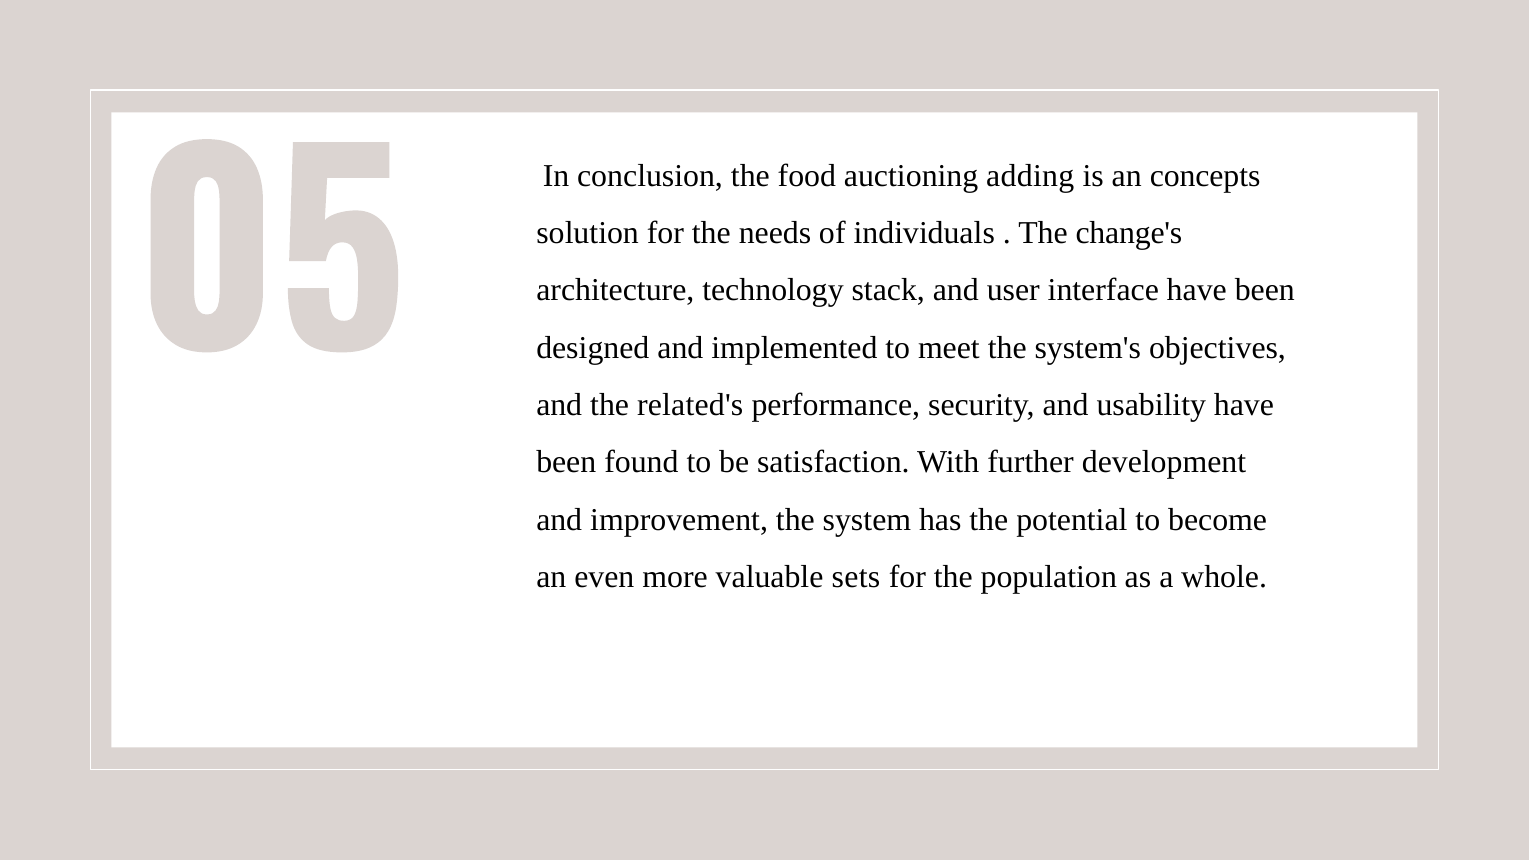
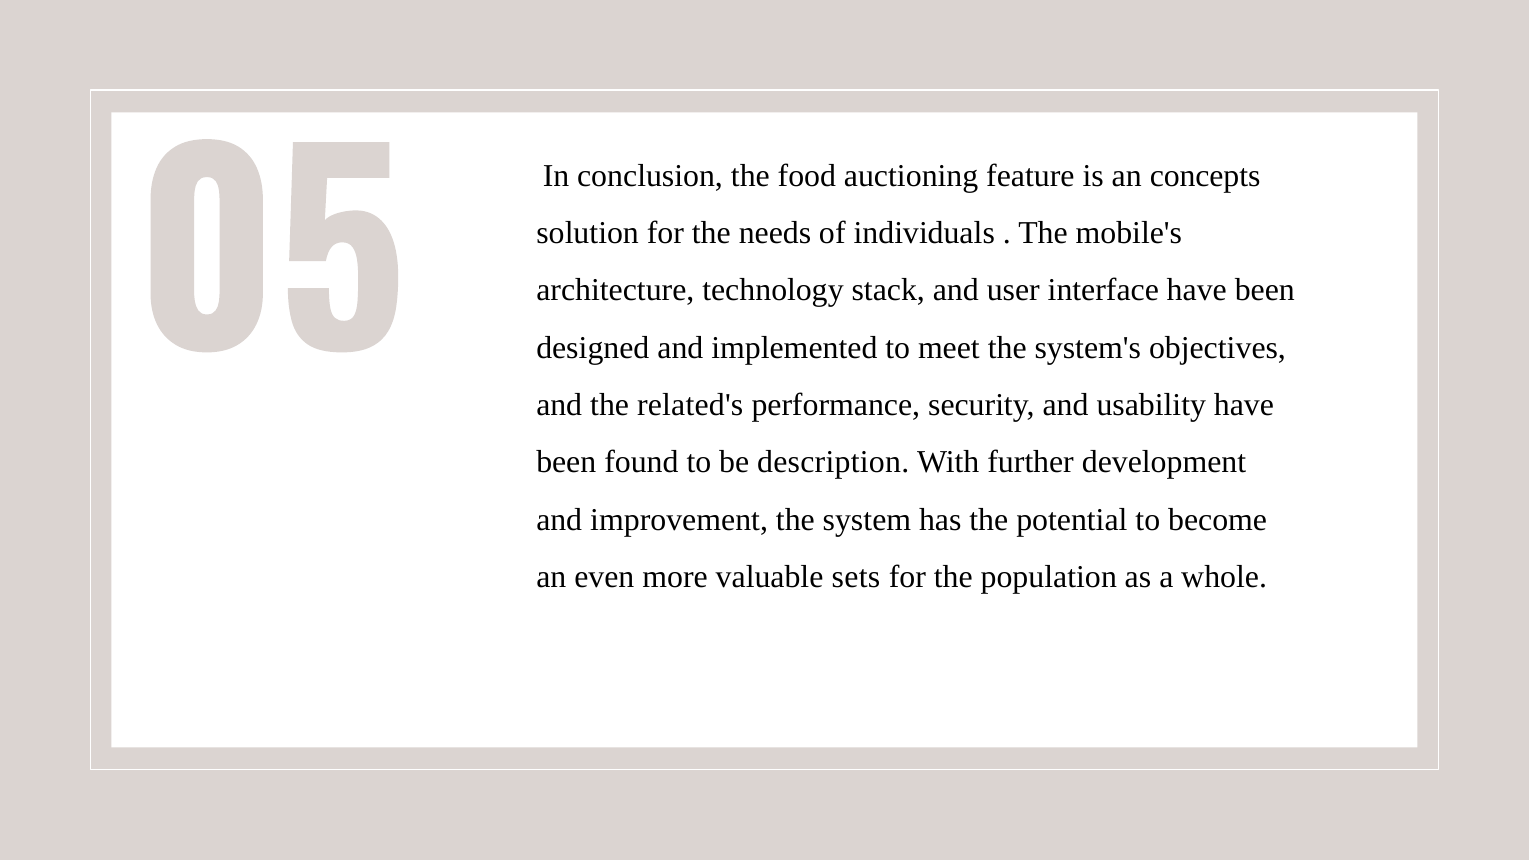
adding: adding -> feature (1030, 176)
change's: change's -> mobile's (1129, 233)
satisfaction: satisfaction -> description (833, 462)
